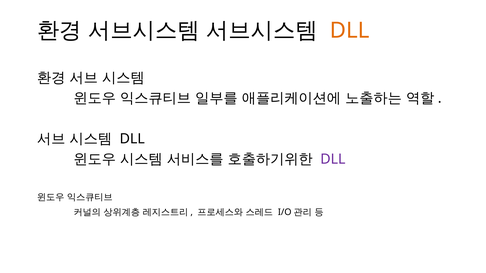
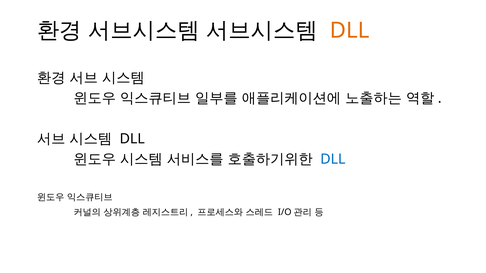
DLL colour: purple -> blue (333, 159)
